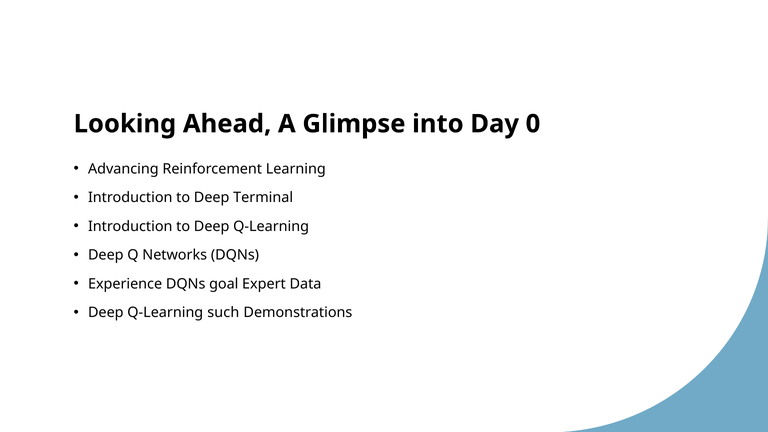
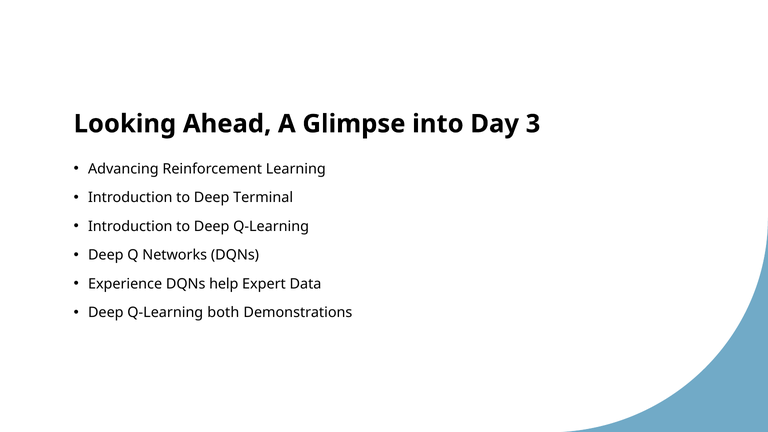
0: 0 -> 3 (533, 124)
goal: goal -> help (224, 284)
such: such -> both (223, 313)
